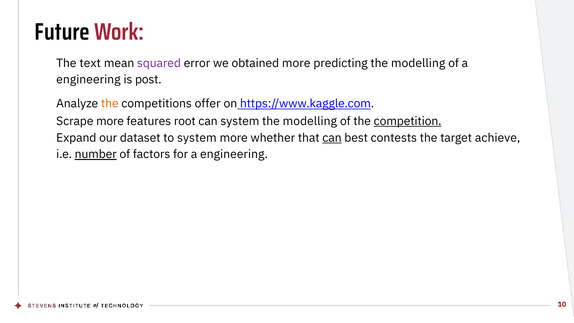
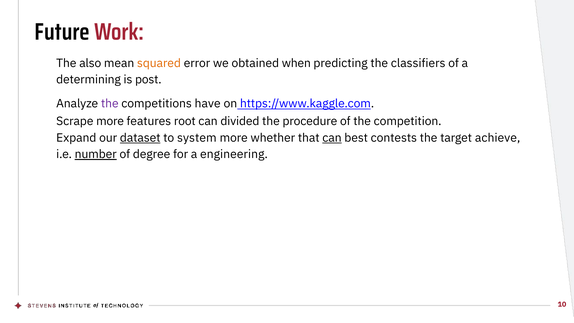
text: text -> also (90, 63)
squared colour: purple -> orange (159, 63)
obtained more: more -> when (296, 63)
predicting the modelling: modelling -> classifiers (418, 63)
engineering: engineering -> determining (88, 80)
the colour: orange -> purple (110, 103)
offer: offer -> have (208, 103)
can system: system -> divided (240, 121)
modelling: modelling -> procedure (310, 121)
competition underline: present -> none (408, 121)
dataset underline: none -> present (140, 138)
factors: factors -> degree (152, 154)
